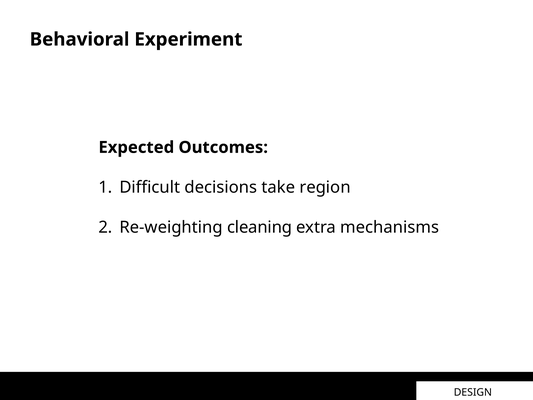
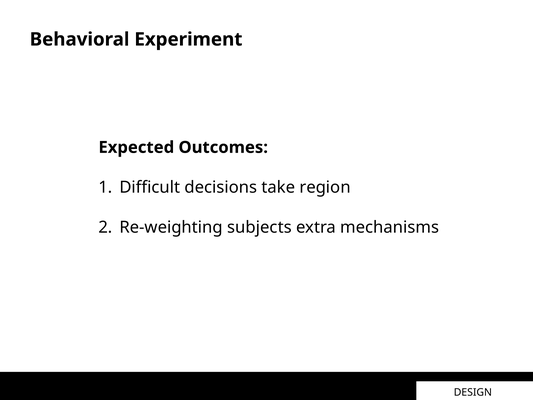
cleaning: cleaning -> subjects (259, 227)
